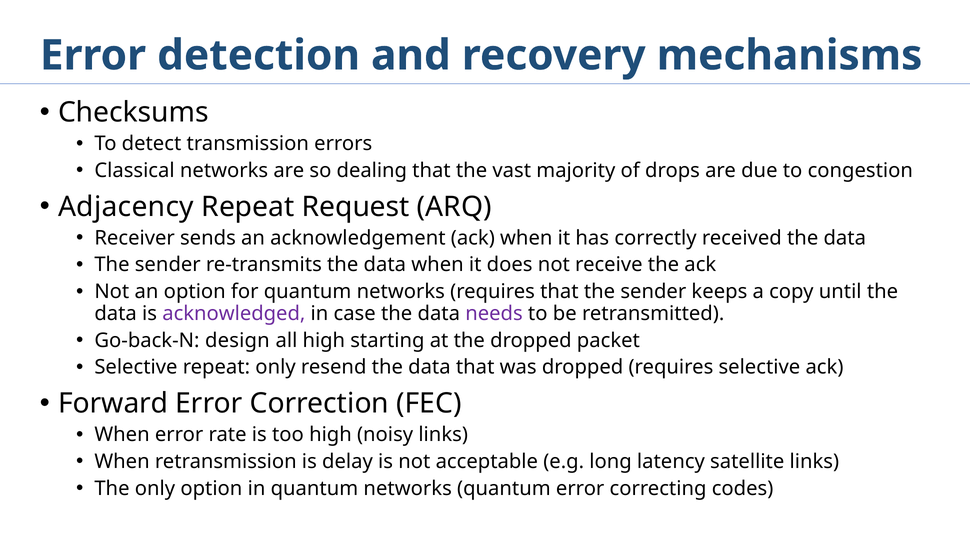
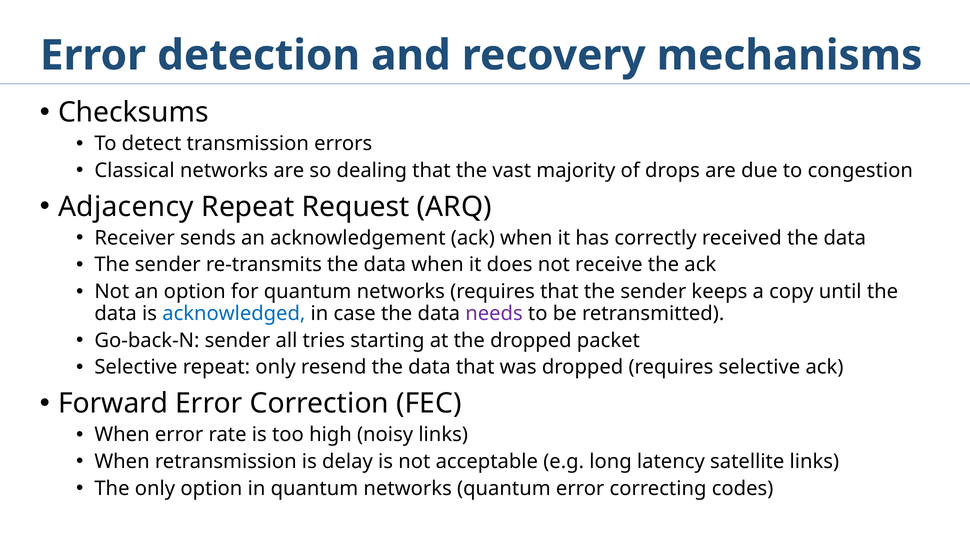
acknowledged colour: purple -> blue (234, 314)
Go-back-N design: design -> sender (238, 341)
all high: high -> tries (324, 341)
